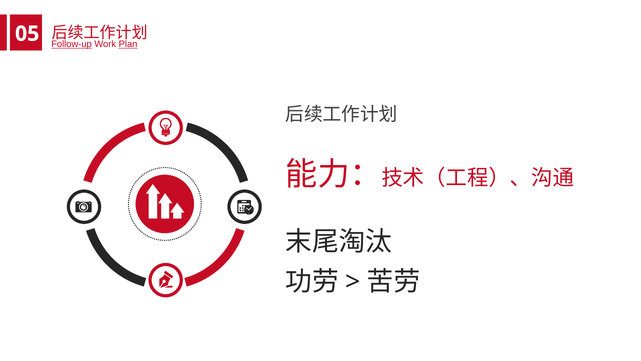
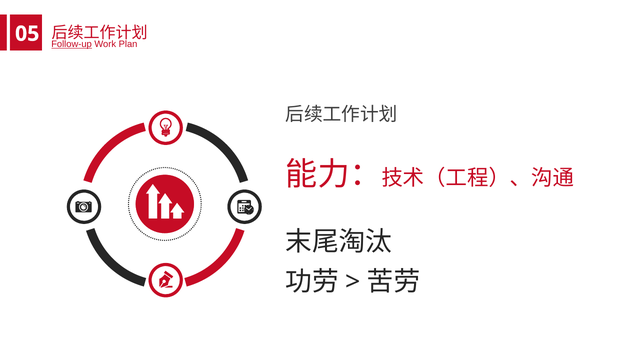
Plan underline: present -> none (128, 44)
